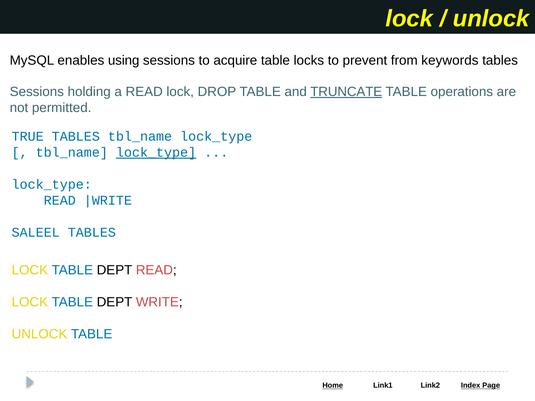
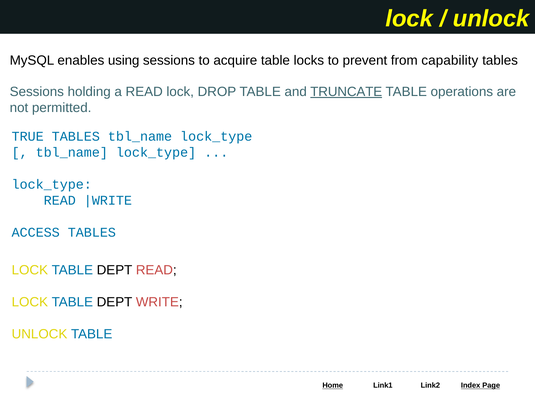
keywords: keywords -> capability (450, 61)
lock_type underline: present -> none (156, 152)
SALEEL: SALEEL -> ACCESS (36, 233)
